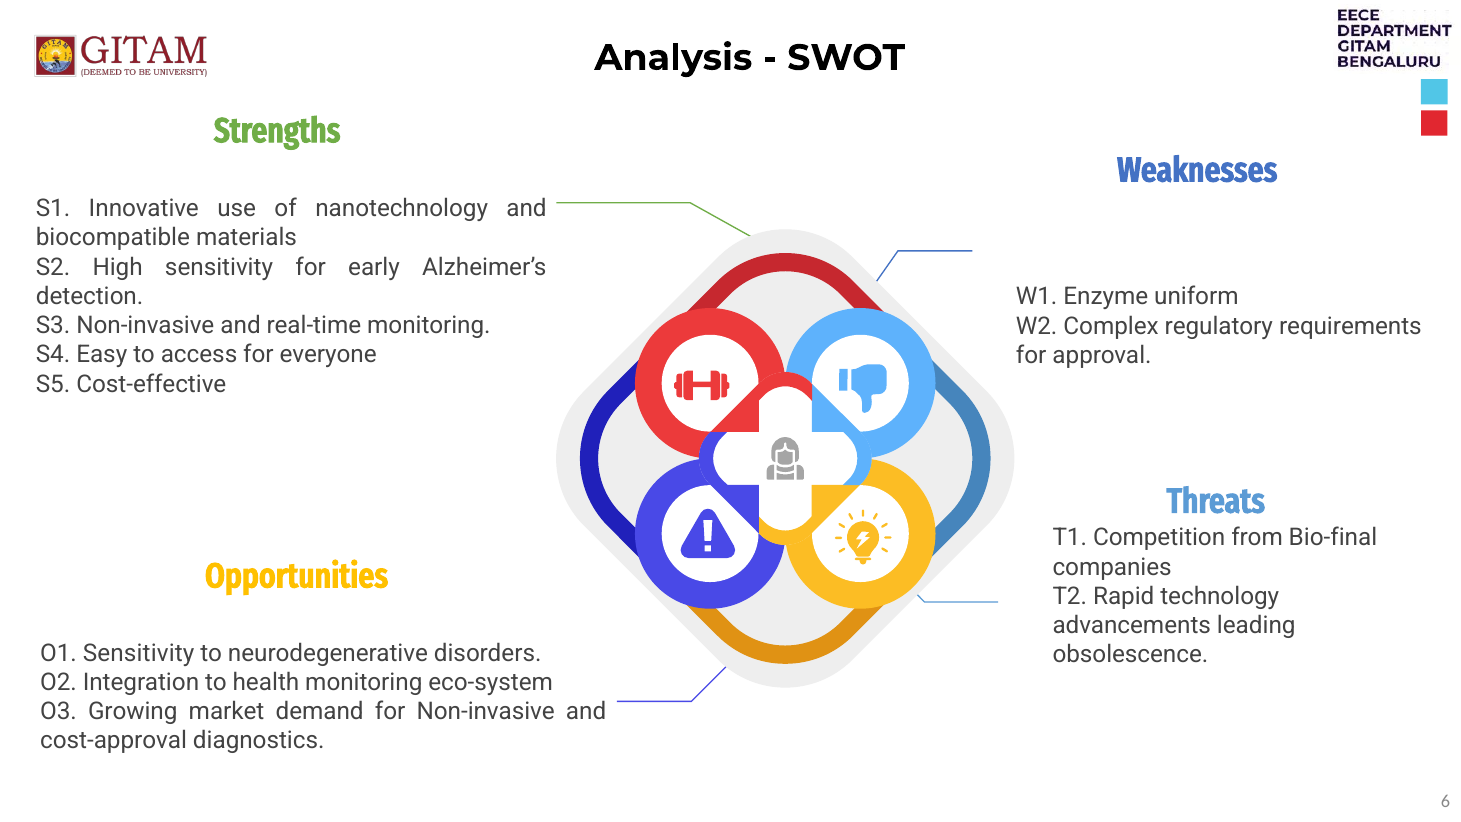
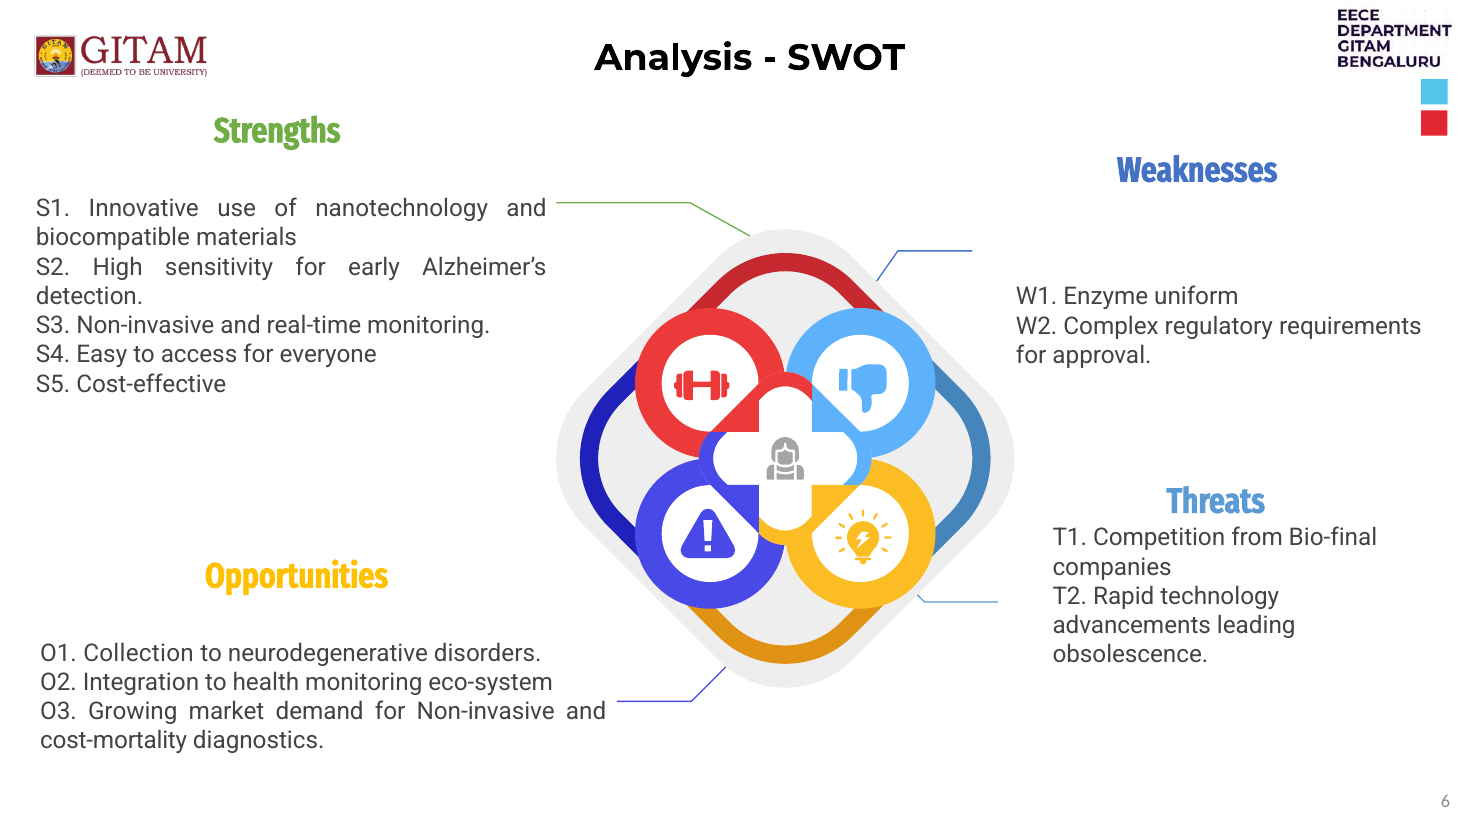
O1 Sensitivity: Sensitivity -> Collection (139, 653)
cost-approval: cost-approval -> cost-mortality (114, 741)
